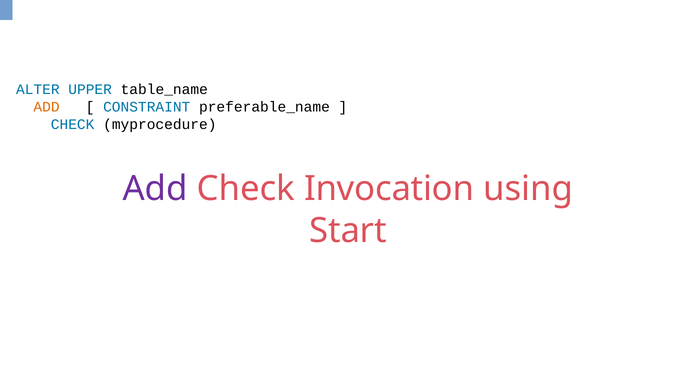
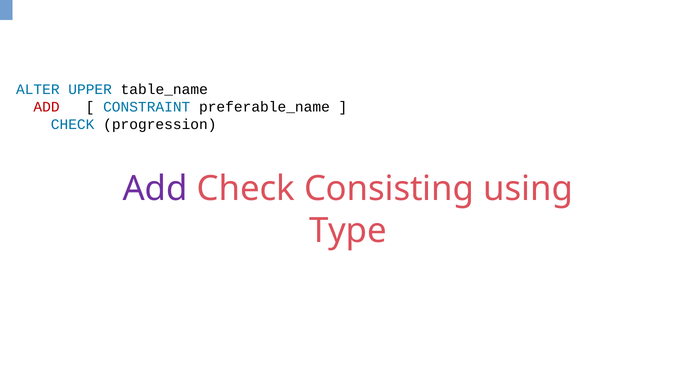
ADD colour: orange -> red (47, 107)
myprocedure: myprocedure -> progression (160, 124)
Invocation: Invocation -> Consisting (389, 189)
Start: Start -> Type (348, 230)
